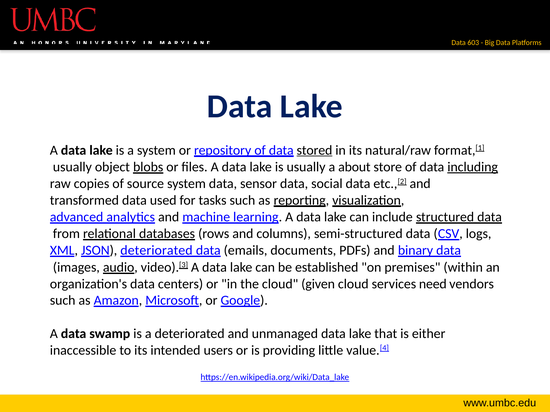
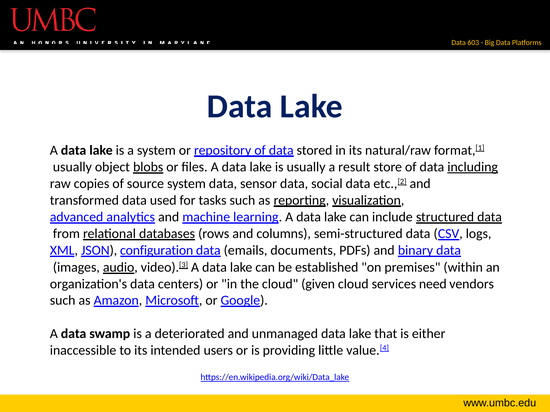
stored underline: present -> none (314, 150)
about: about -> result (354, 167)
JSON deteriorated: deteriorated -> configuration (157, 251)
